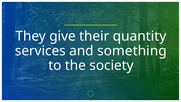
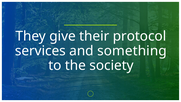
quantity: quantity -> protocol (140, 36)
